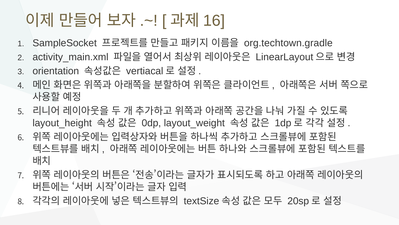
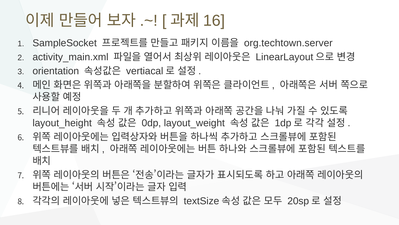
org.techtown.gradle: org.techtown.gradle -> org.techtown.server (288, 43)
